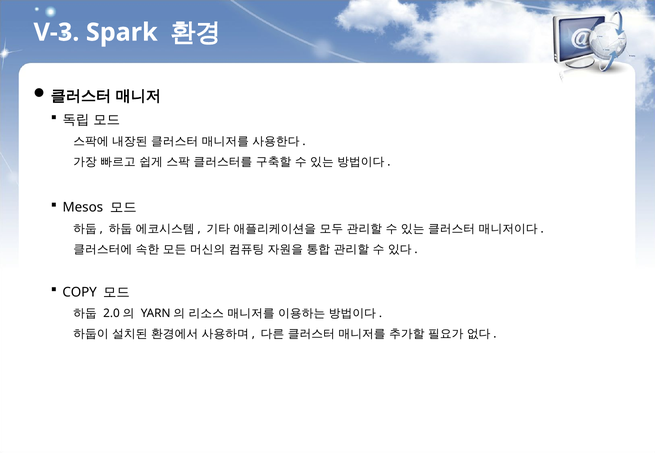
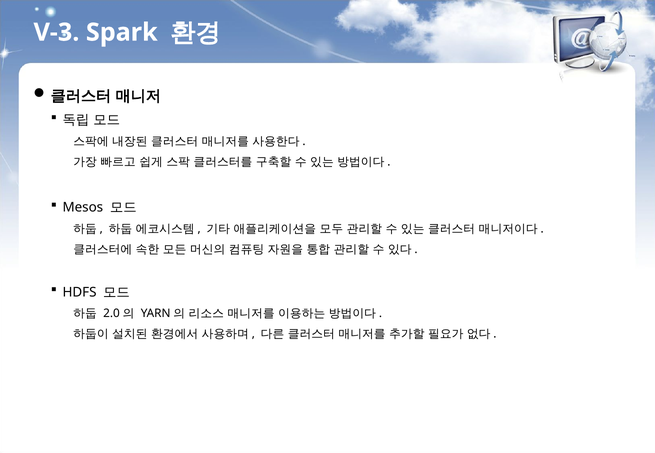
COPY: COPY -> HDFS (80, 292)
